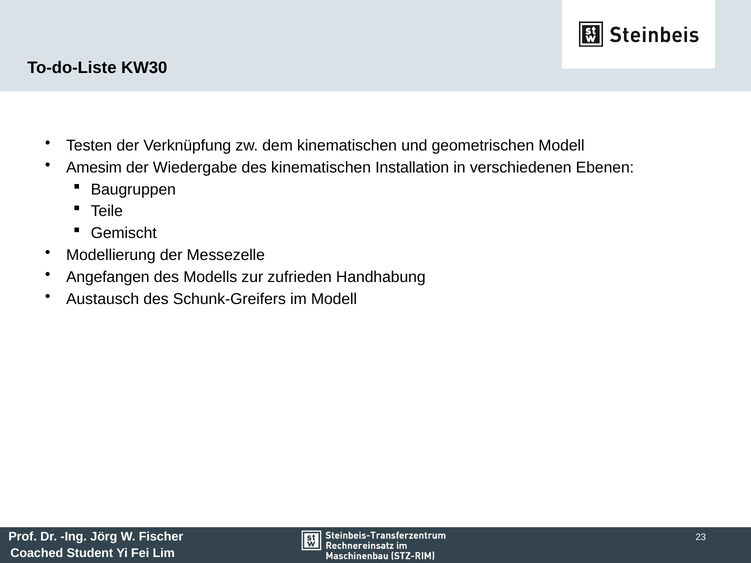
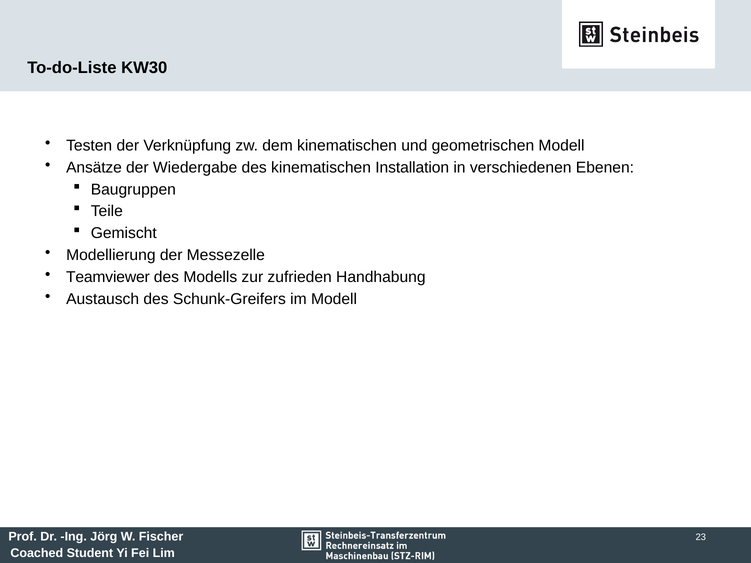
Amesim: Amesim -> Ansätze (94, 168)
Angefangen: Angefangen -> Teamviewer (108, 277)
